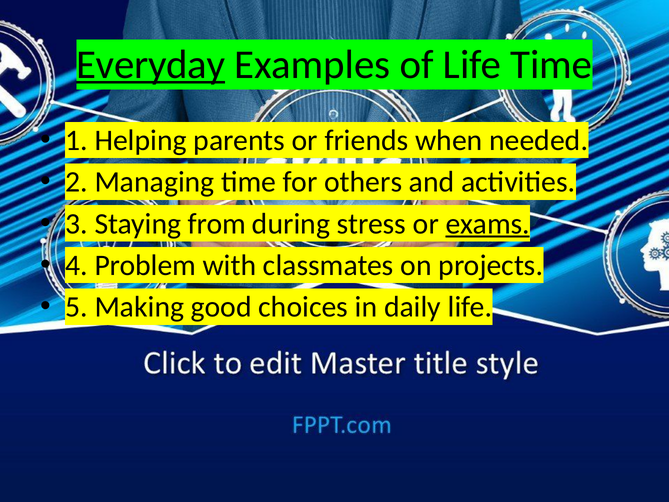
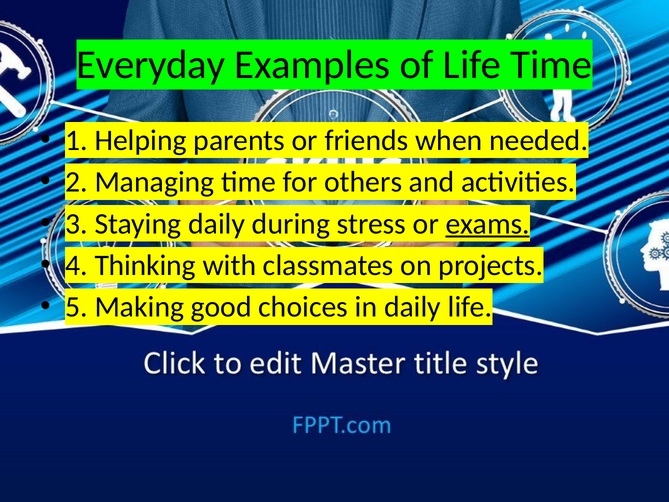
Everyday underline: present -> none (151, 65)
Staying from: from -> daily (217, 224)
Problem: Problem -> Thinking (145, 265)
